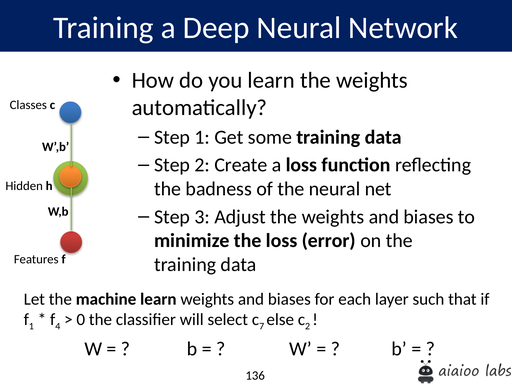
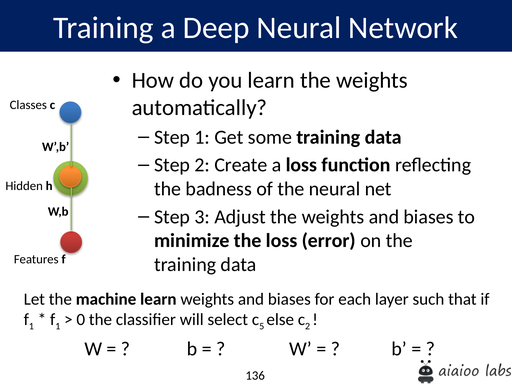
4: 4 -> 1 (58, 326)
7: 7 -> 5 (262, 326)
